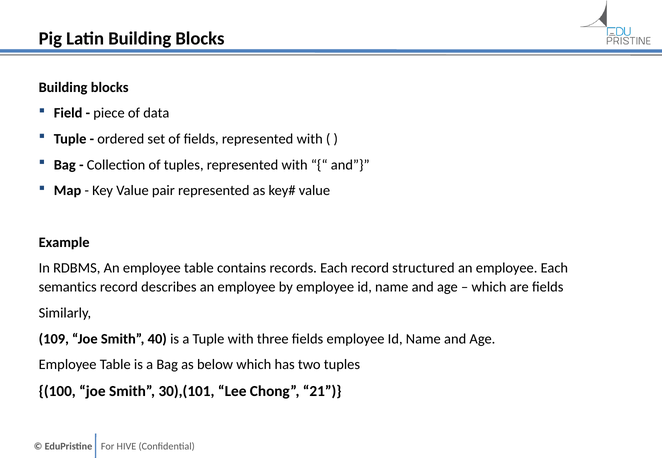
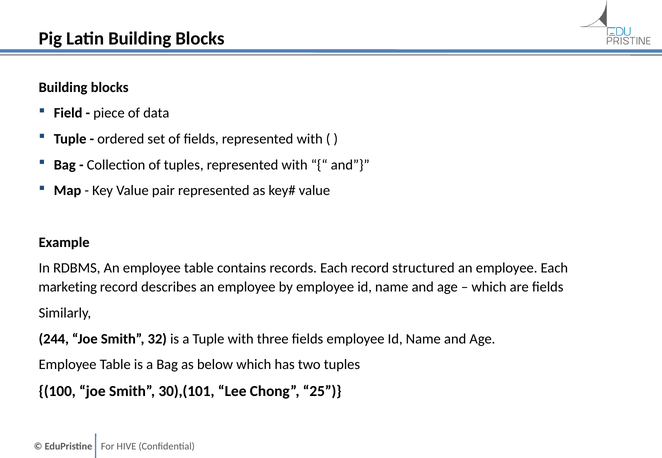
semantics: semantics -> marketing (68, 287)
109: 109 -> 244 (54, 339)
40: 40 -> 32 (157, 339)
21: 21 -> 25 (322, 391)
